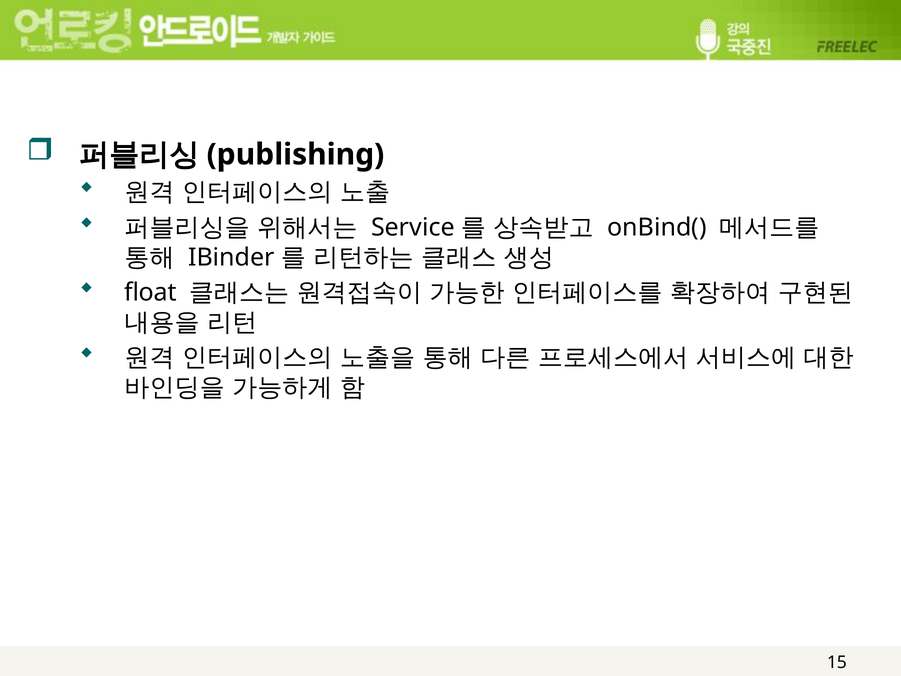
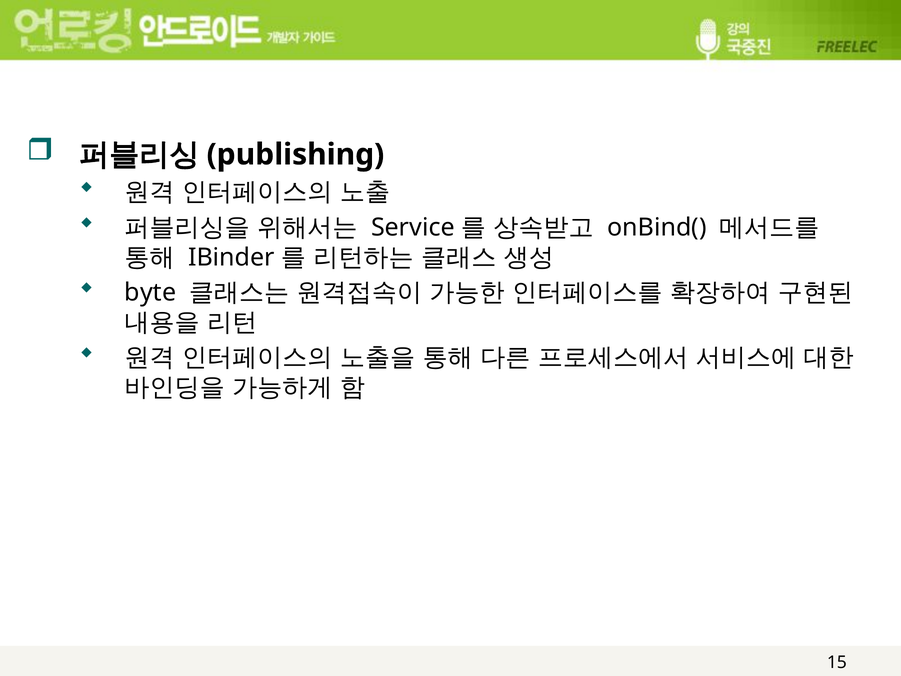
float: float -> byte (150, 292)
